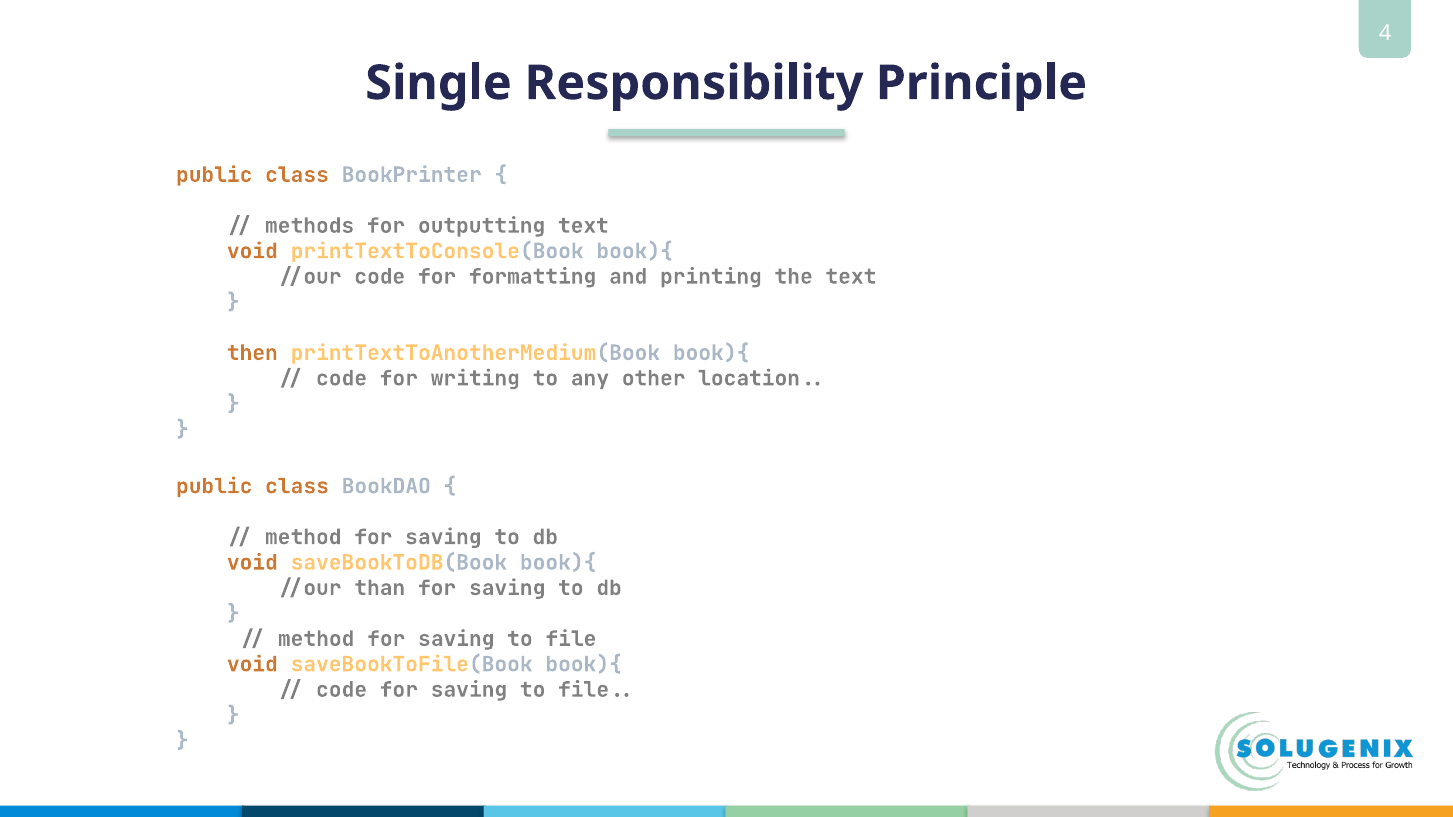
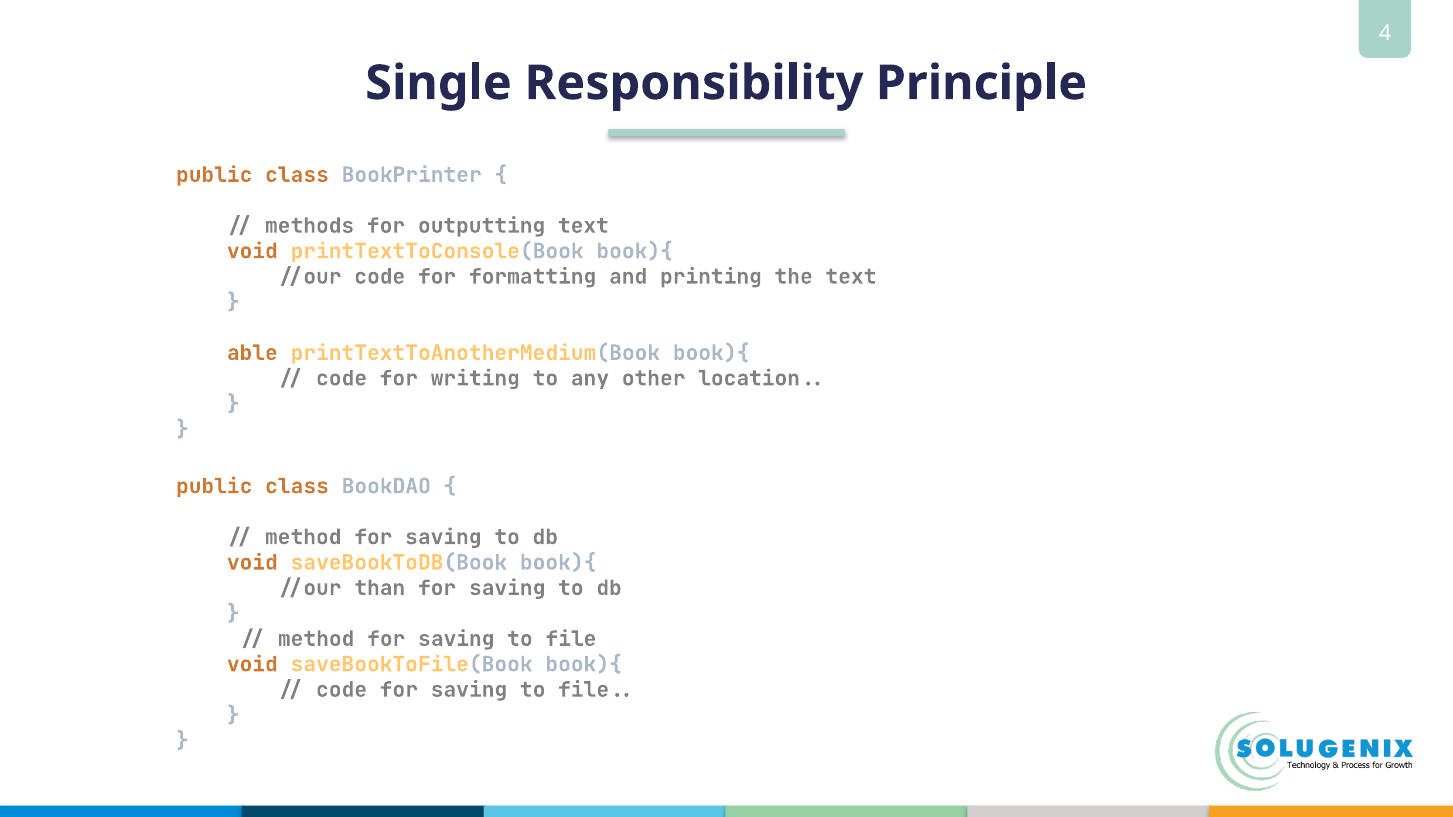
then: then -> able (252, 353)
